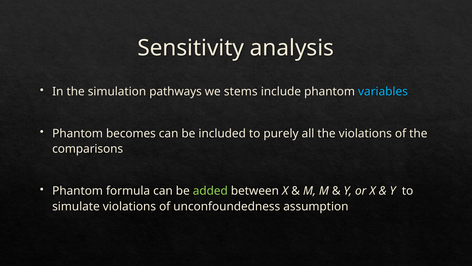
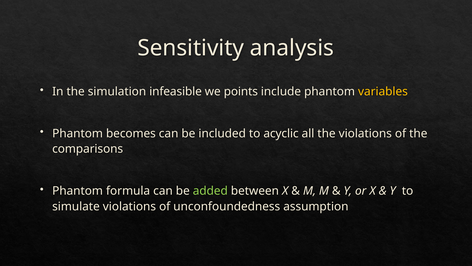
pathways: pathways -> infeasible (176, 91)
stems: stems -> points (241, 91)
variables colour: light blue -> yellow (383, 91)
purely: purely -> acyclic (281, 133)
